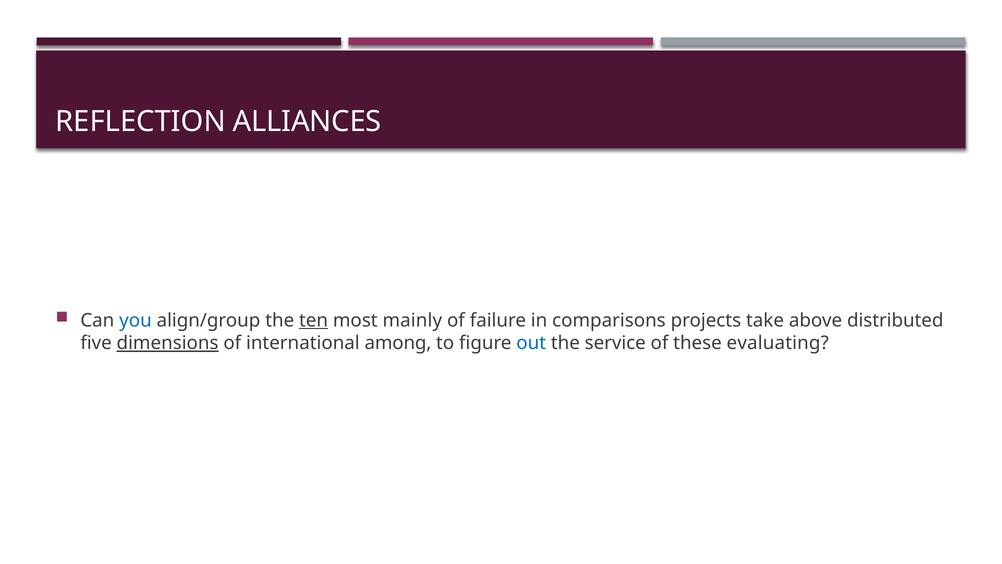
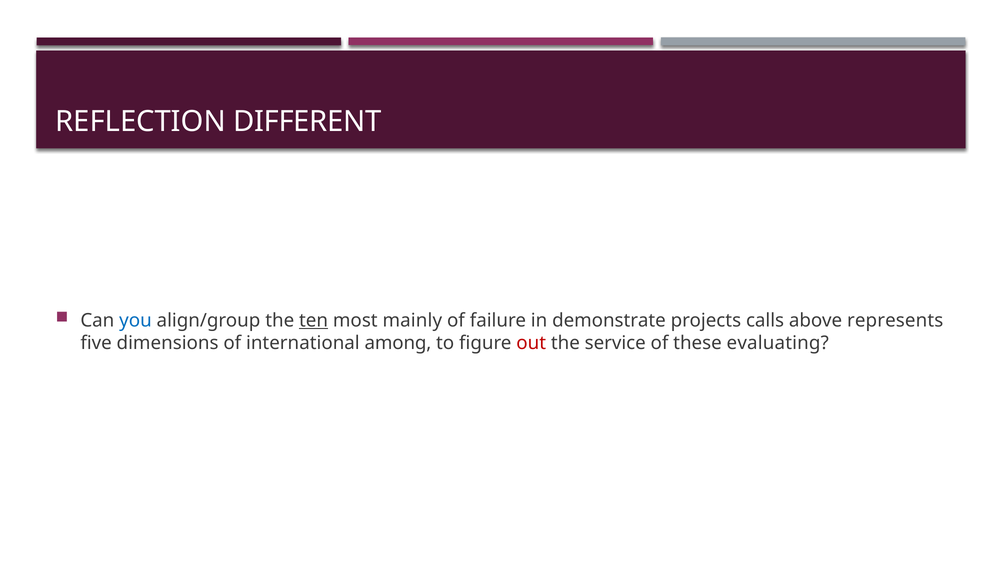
ALLIANCES: ALLIANCES -> DIFFERENT (307, 122)
comparisons: comparisons -> demonstrate (609, 320)
take: take -> calls (765, 320)
distributed: distributed -> represents (895, 320)
dimensions underline: present -> none (168, 343)
out colour: blue -> red (531, 343)
